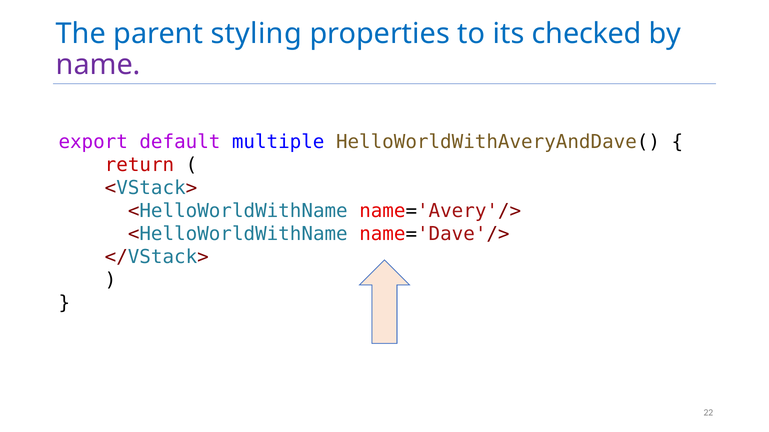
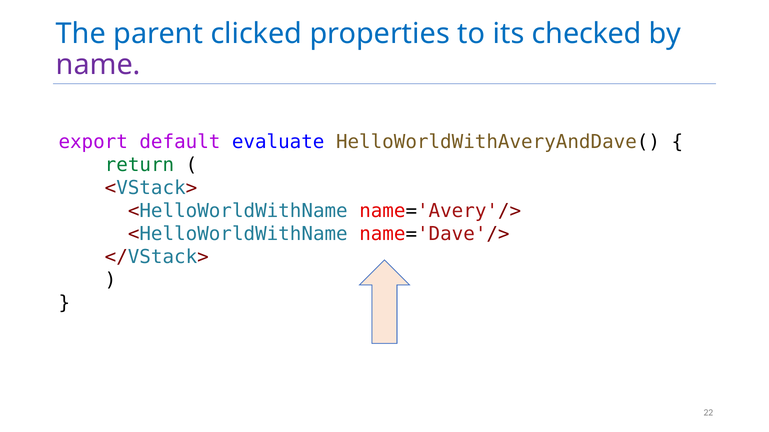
styling: styling -> clicked (256, 34)
multiple: multiple -> evaluate (278, 142)
return colour: red -> green (139, 165)
